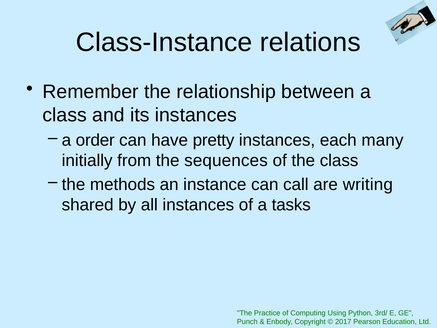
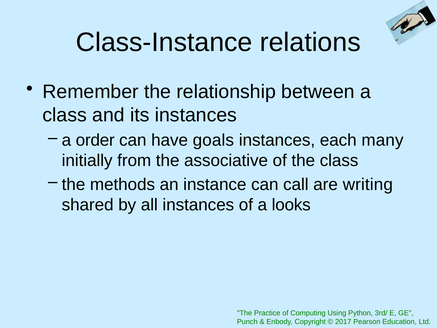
pretty: pretty -> goals (213, 140)
sequences: sequences -> associative (226, 160)
tasks: tasks -> looks (291, 205)
